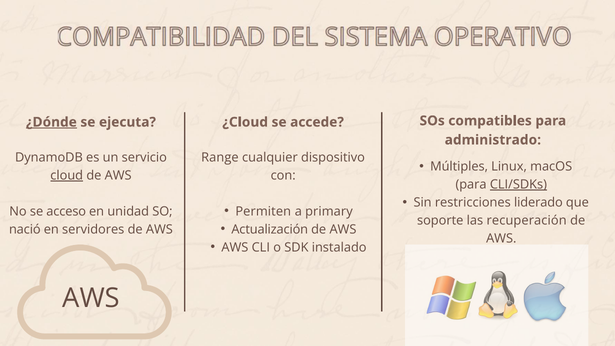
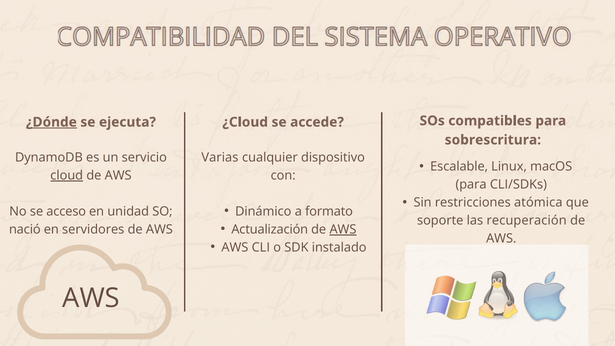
administrado: administrado -> sobrescritura (493, 140)
Range: Range -> Varias (220, 158)
Múltiples: Múltiples -> Escalable (459, 167)
CLI/SDKs underline: present -> none (518, 184)
liderado: liderado -> atómica (538, 202)
Permiten: Permiten -> Dinámico (263, 211)
primary: primary -> formato (329, 211)
AWS underline: none -> present (343, 229)
